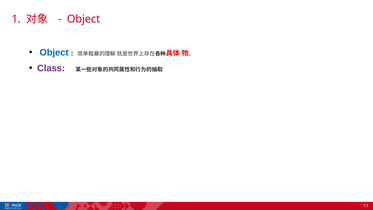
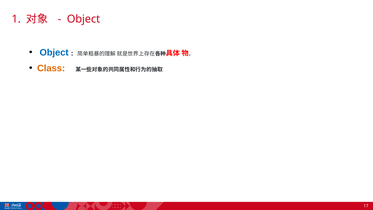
Class colour: purple -> orange (51, 68)
